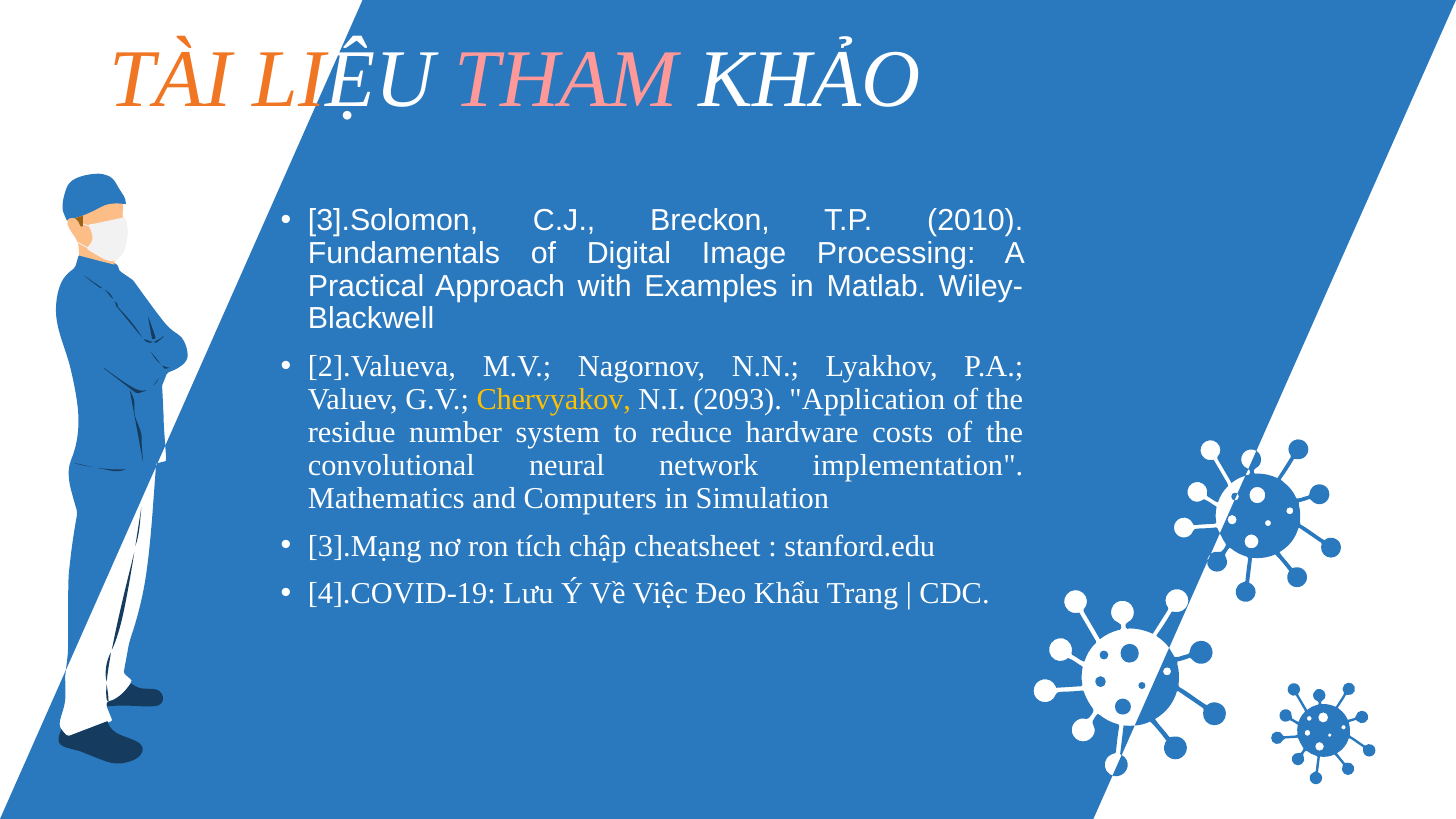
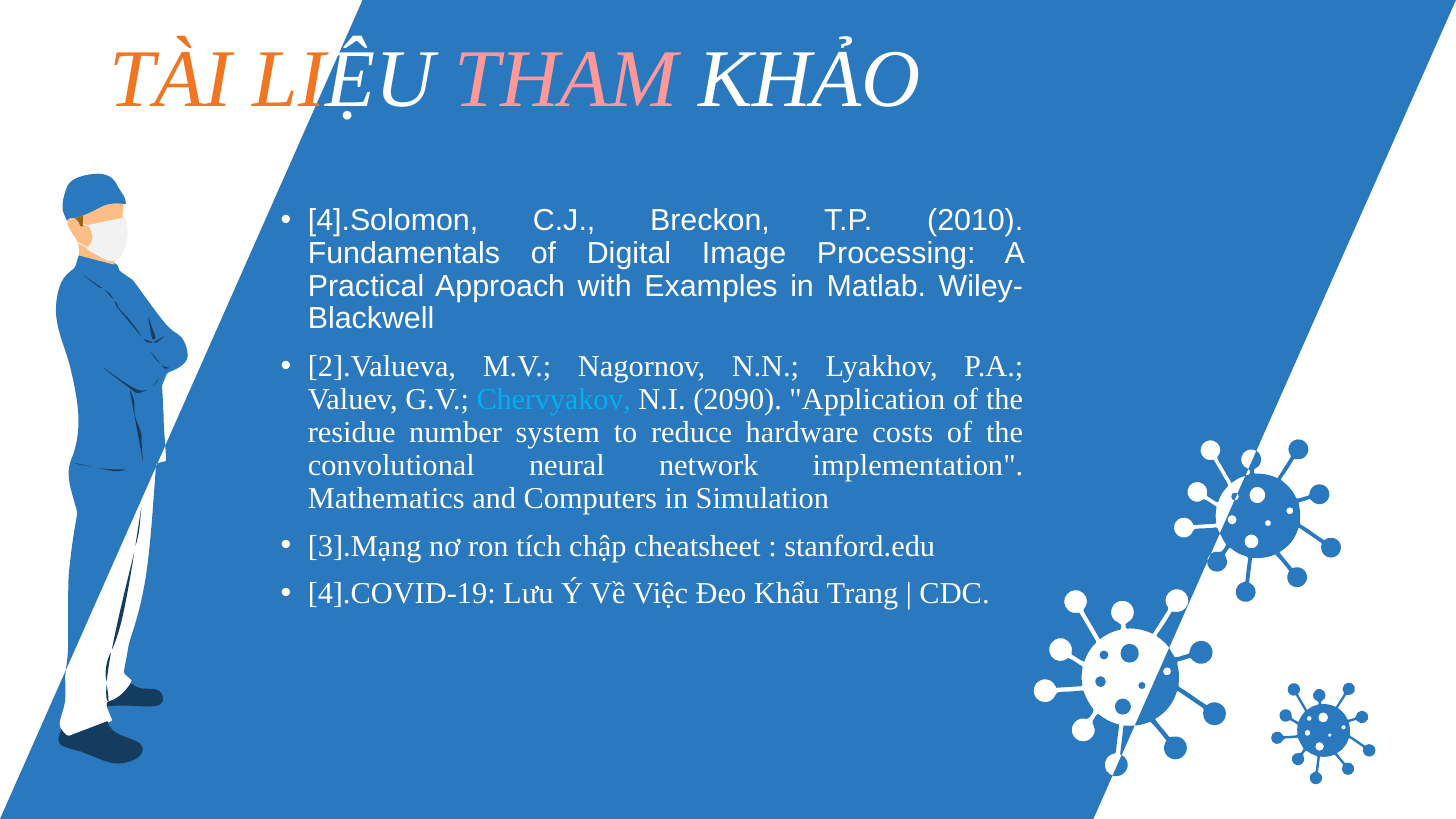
3].Solomon: 3].Solomon -> 4].Solomon (393, 220)
Chervyakov colour: yellow -> light blue (554, 400)
2093: 2093 -> 2090 (738, 400)
